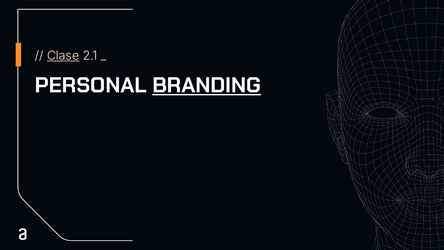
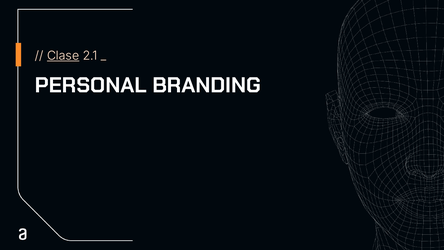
BRANDING underline: present -> none (207, 85)
